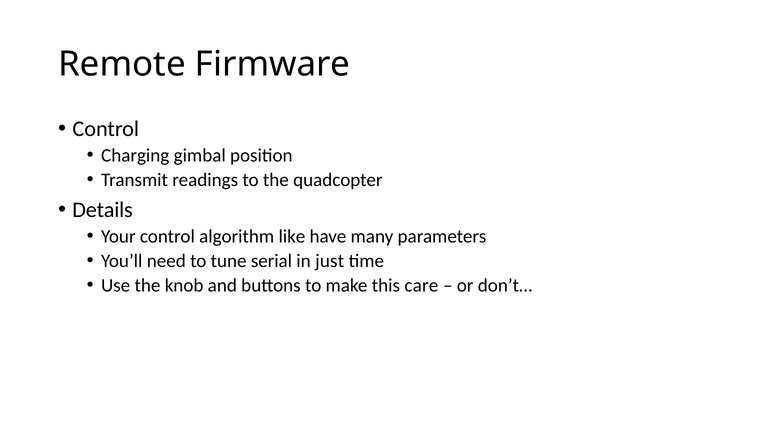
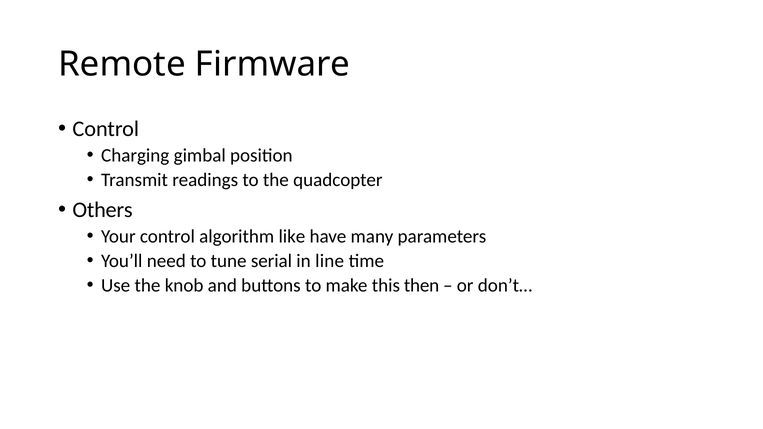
Details: Details -> Others (103, 210)
just: just -> line (330, 261)
care: care -> then (422, 286)
